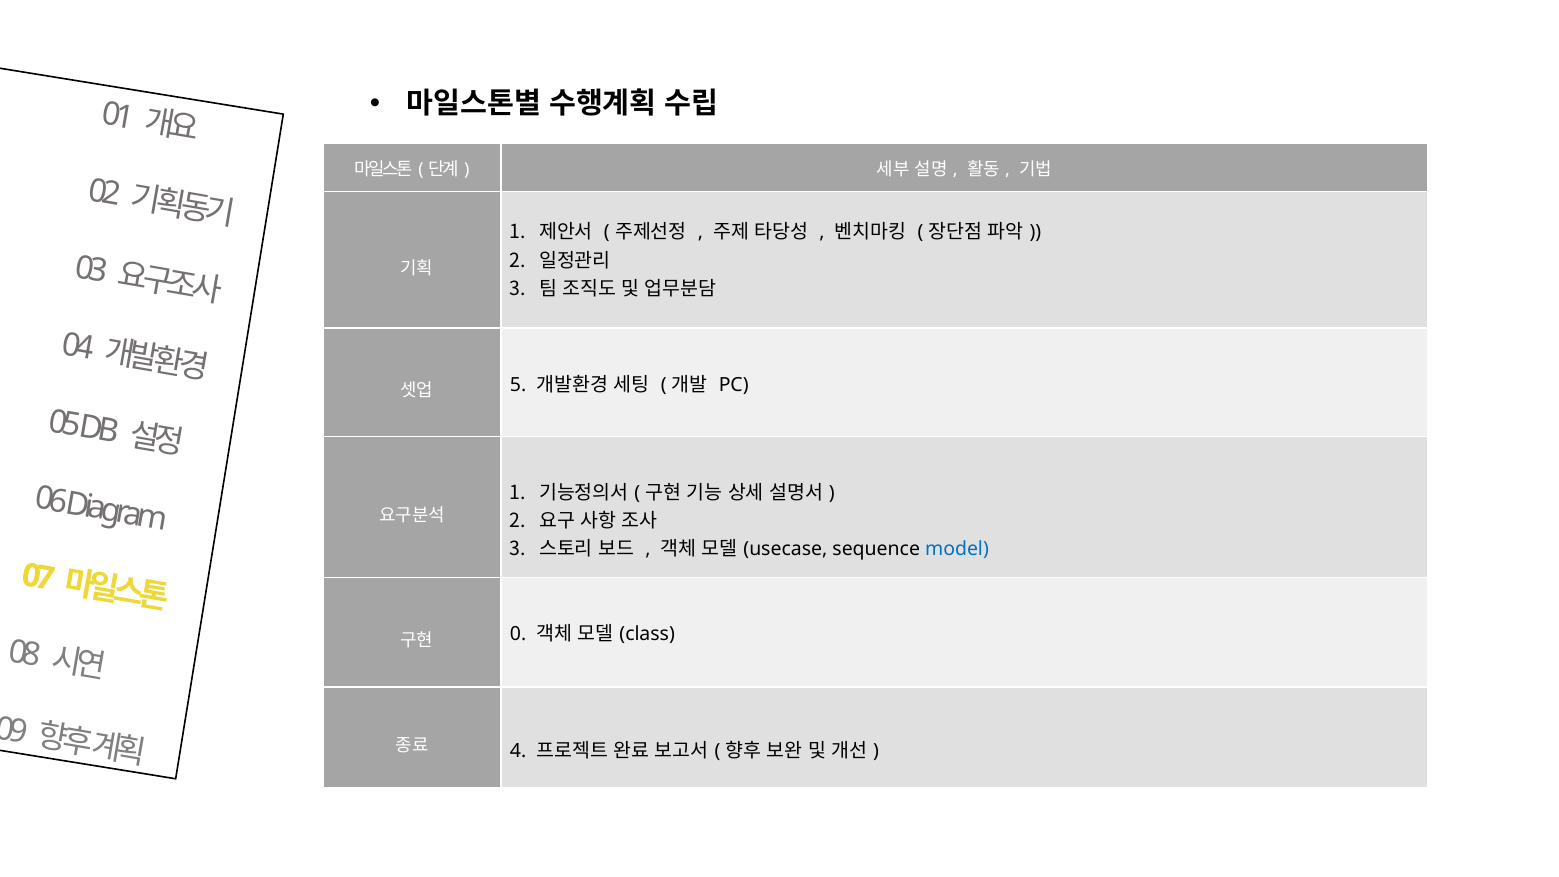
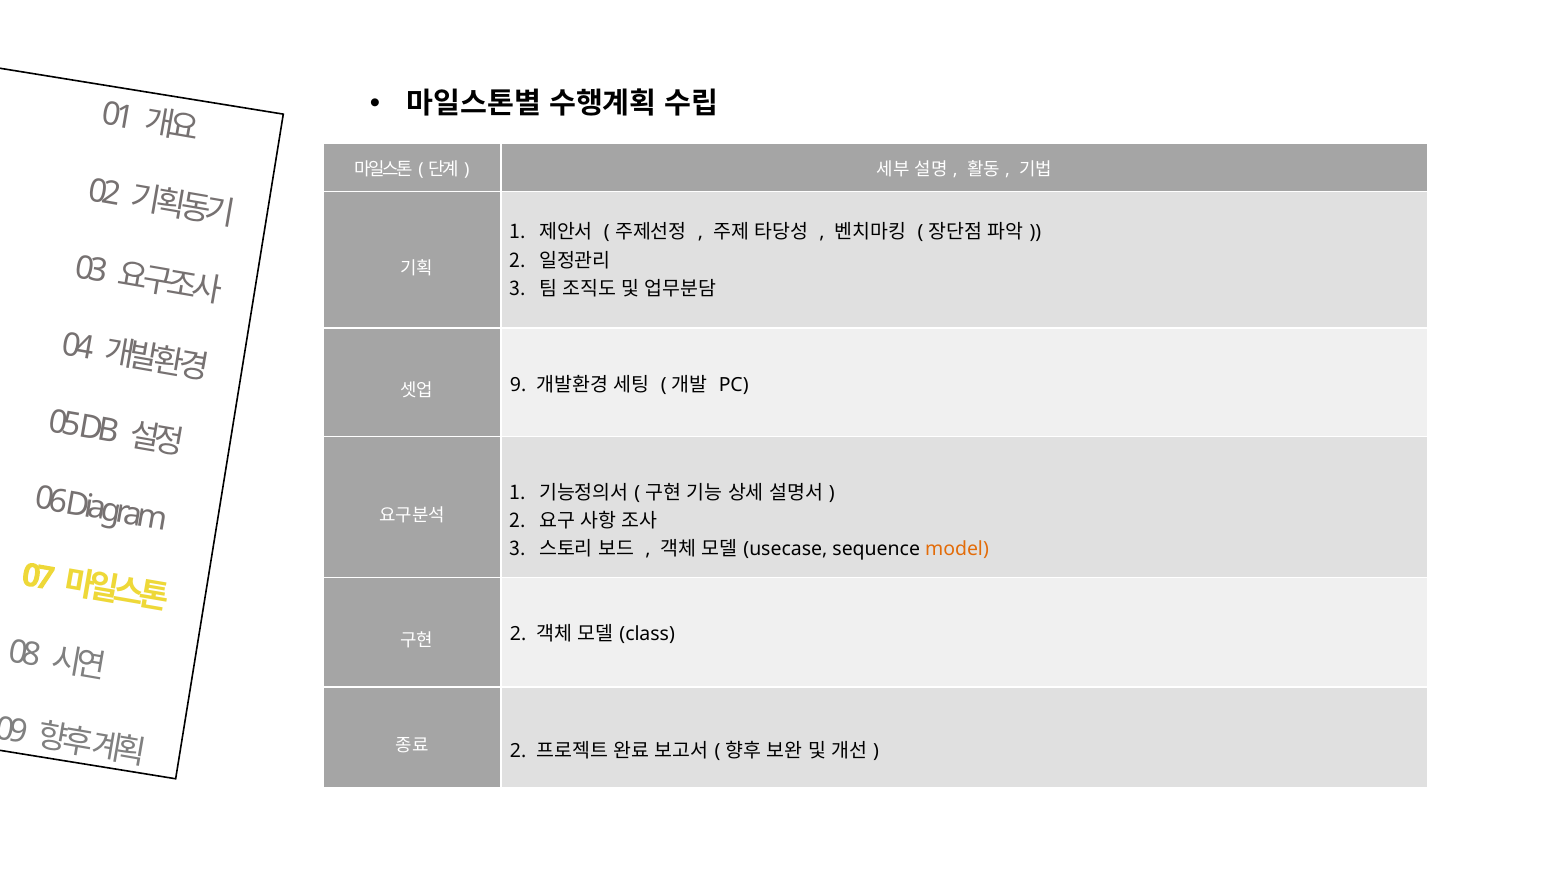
5: 5 -> 9 (518, 385)
model colour: blue -> orange (957, 550)
0: 0 -> 2 (518, 634)
4: 4 -> 2 (518, 752)
